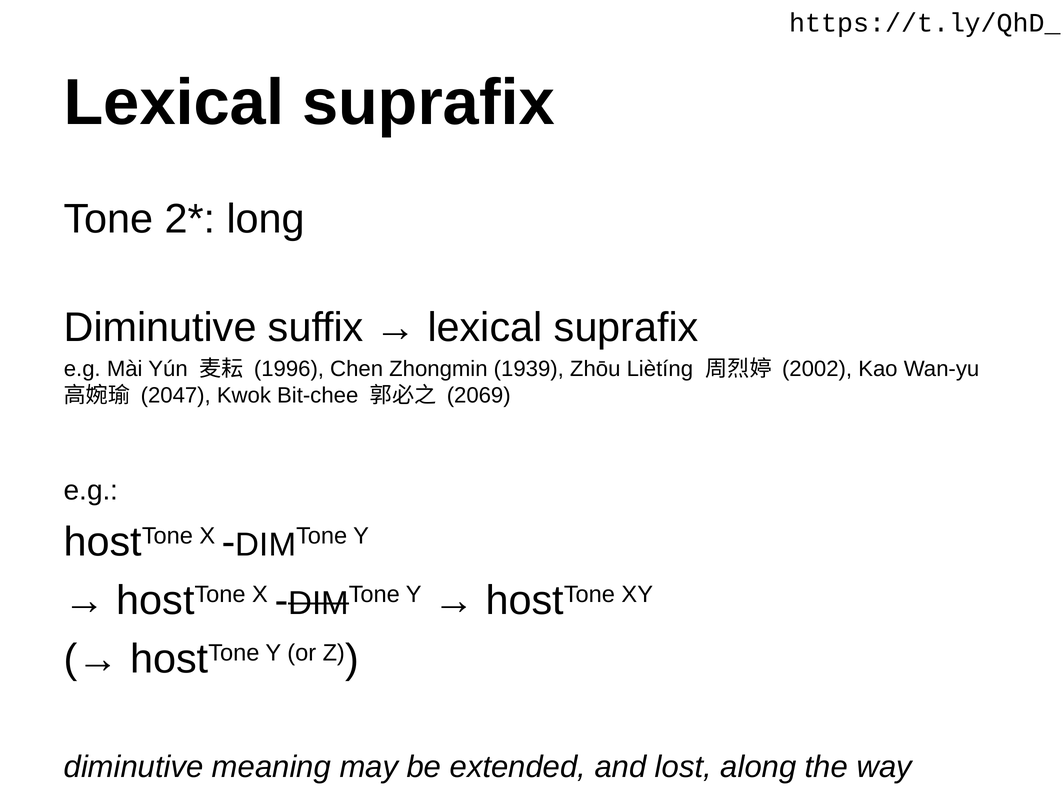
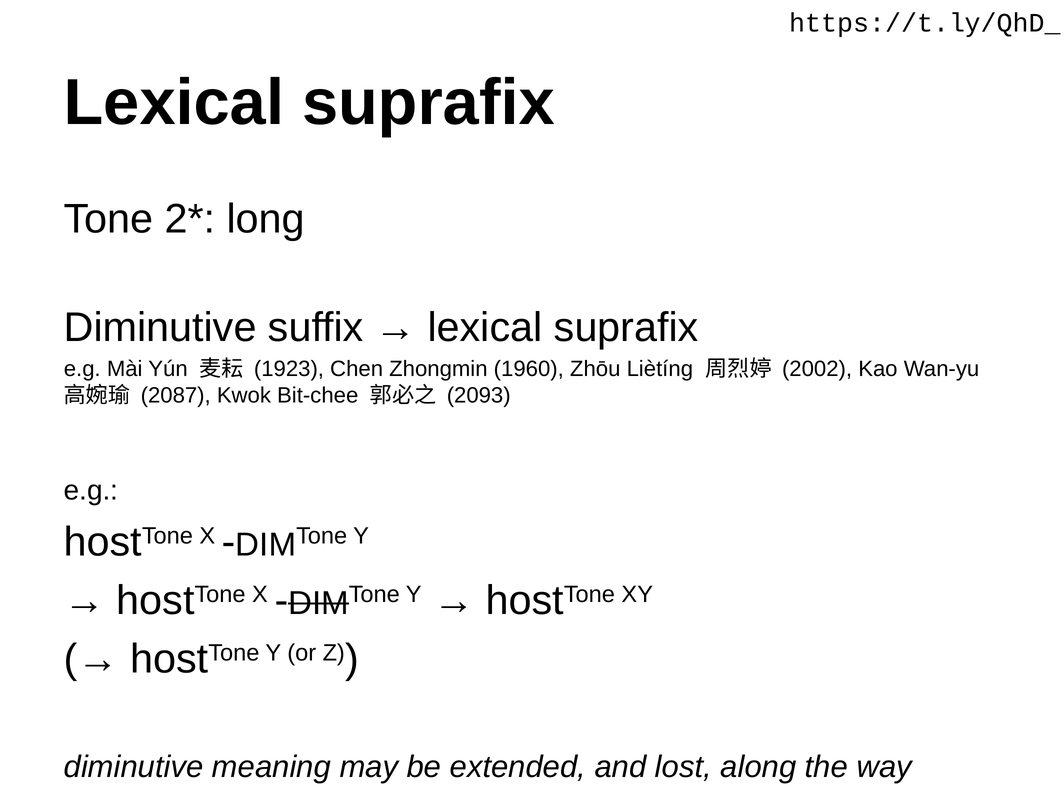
1996: 1996 -> 1923 (289, 369)
1939: 1939 -> 1960 (529, 369)
2047: 2047 -> 2087 (176, 396)
2069: 2069 -> 2093 (479, 396)
